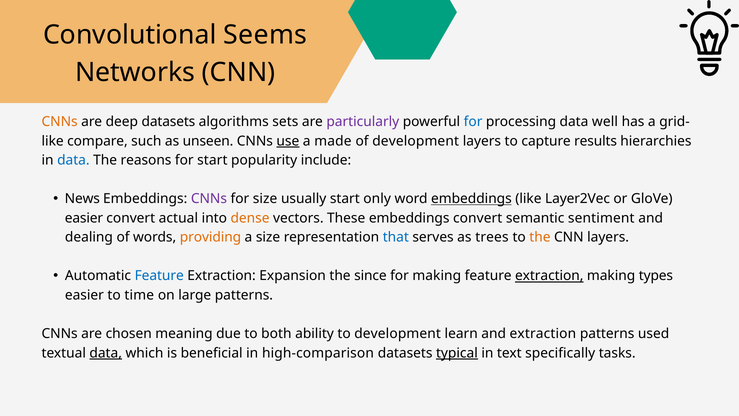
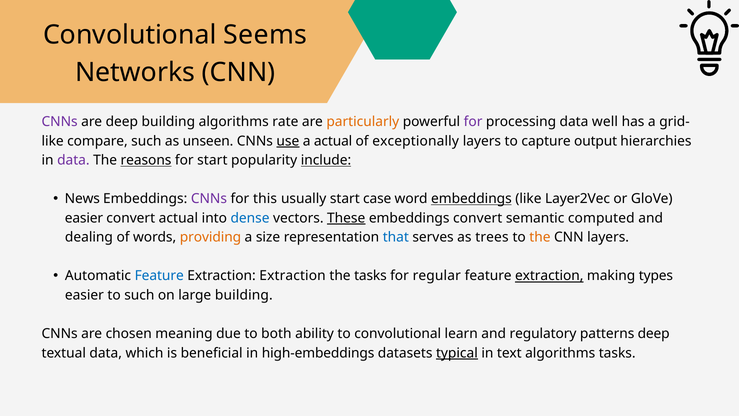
CNNs colour: orange -> purple (60, 122)
deep datasets: datasets -> building (168, 122)
sets: sets -> rate (285, 122)
particularly colour: purple -> orange (363, 122)
for colour: blue -> purple (473, 122)
a made: made -> actual (333, 141)
of development: development -> exceptionally (416, 141)
results: results -> output (596, 141)
data colour: blue -> purple (73, 160)
reasons underline: none -> present (146, 160)
include underline: none -> present (326, 160)
for size: size -> this (265, 199)
only: only -> case (377, 199)
dense colour: orange -> blue (250, 218)
These underline: none -> present (346, 218)
sentiment: sentiment -> computed (601, 218)
Extraction Expansion: Expansion -> Extraction (293, 276)
the since: since -> tasks (370, 276)
for making: making -> regular (437, 276)
to time: time -> such (139, 295)
large patterns: patterns -> building (244, 295)
to development: development -> convolutional (398, 333)
and extraction: extraction -> regulatory (543, 333)
patterns used: used -> deep (654, 333)
data underline: present -> none (106, 353)
high-comparison: high-comparison -> high-embeddings (318, 353)
text specifically: specifically -> algorithms (560, 353)
